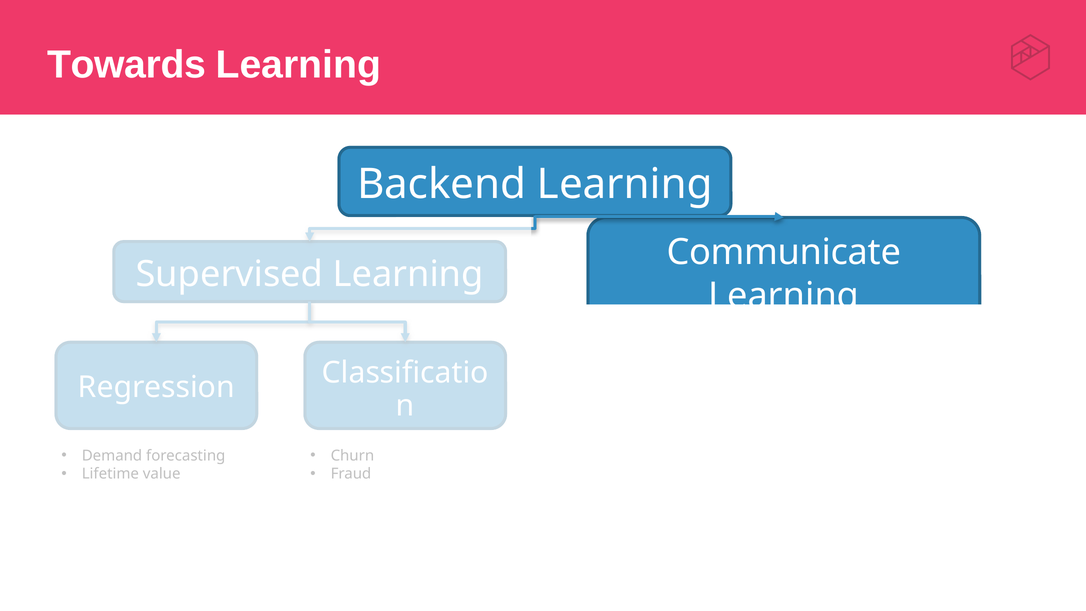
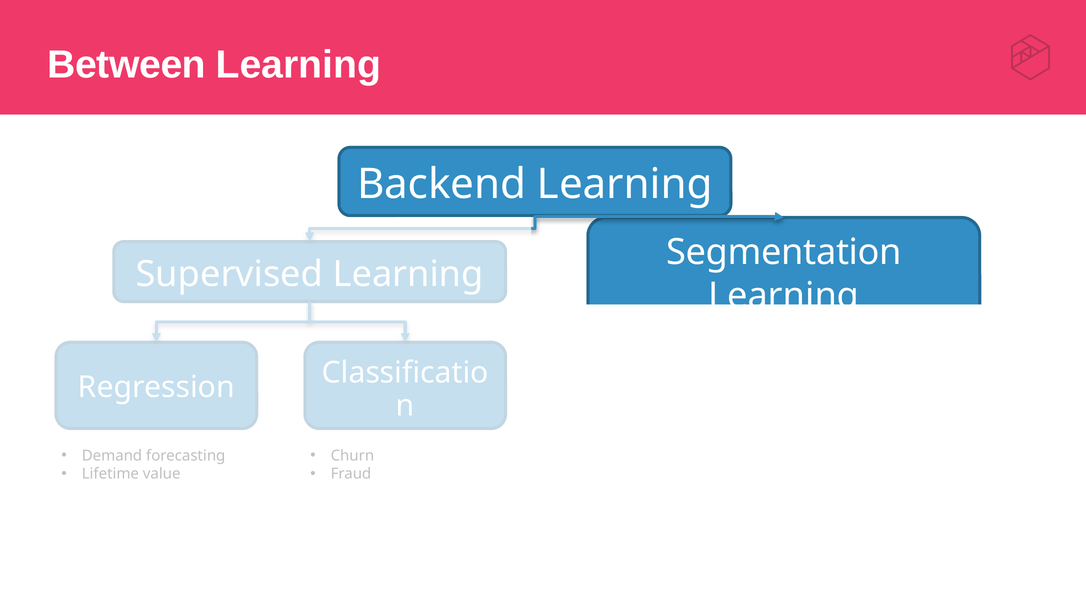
Towards: Towards -> Between (126, 65)
Communicate: Communicate -> Segmentation (784, 252)
